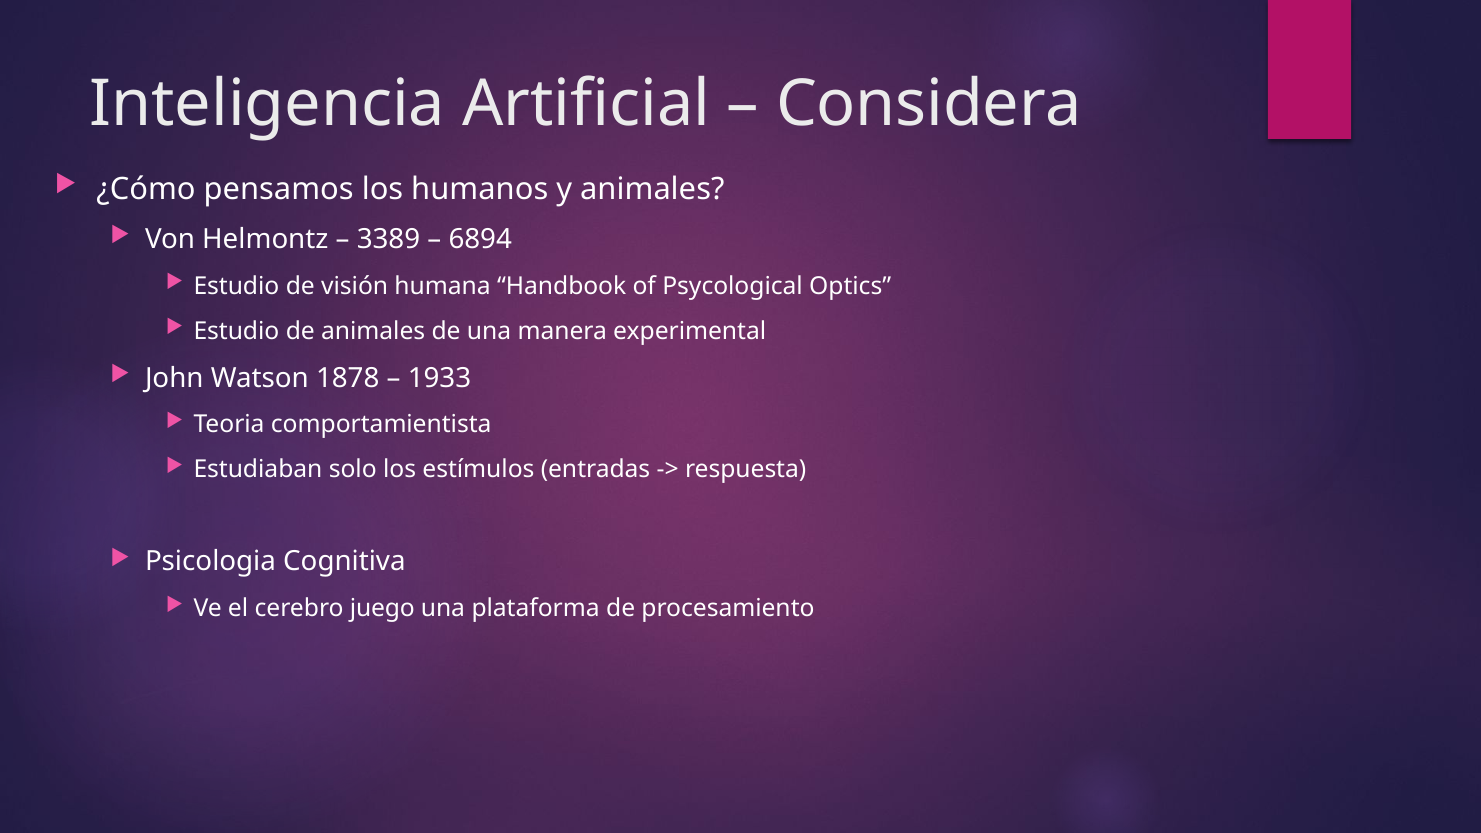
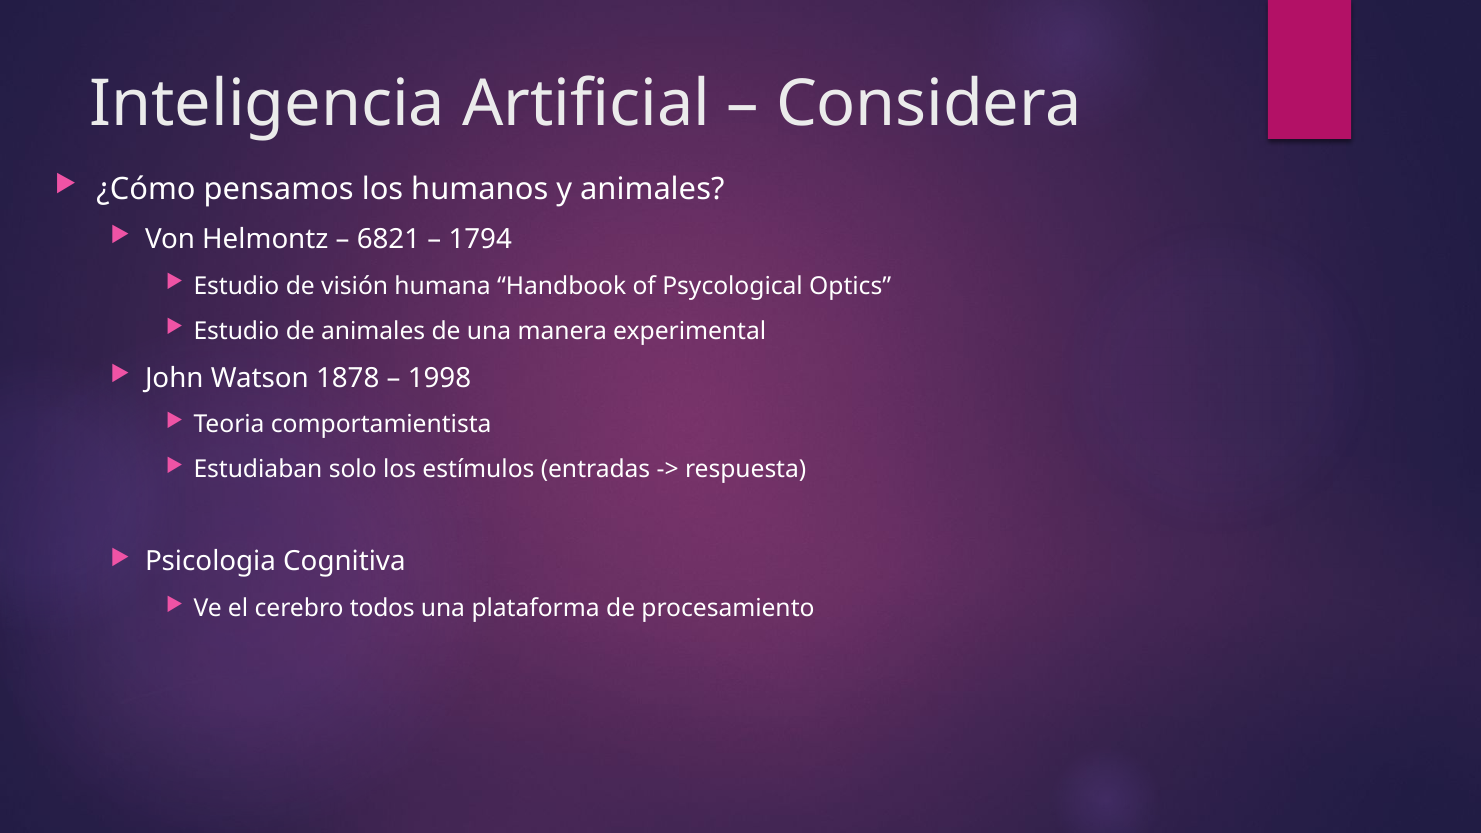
3389: 3389 -> 6821 (389, 239)
6894: 6894 -> 1794 (480, 239)
1933: 1933 -> 1998 (439, 378)
juego: juego -> todos (382, 608)
